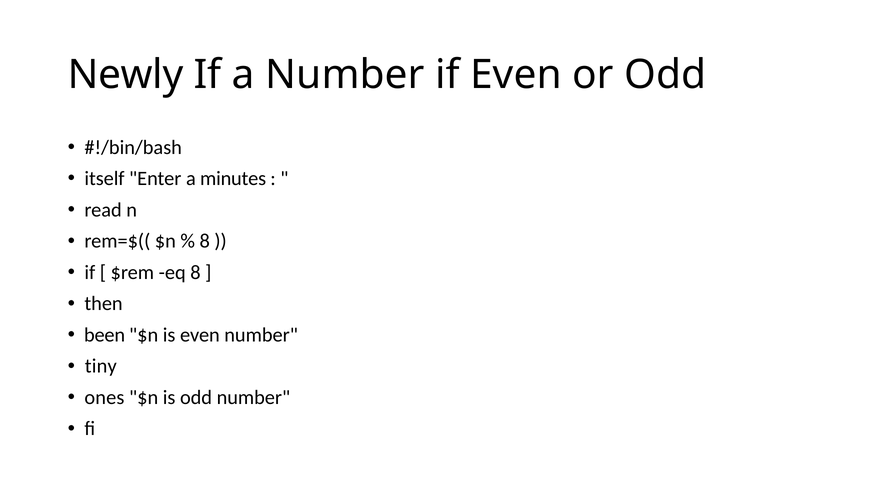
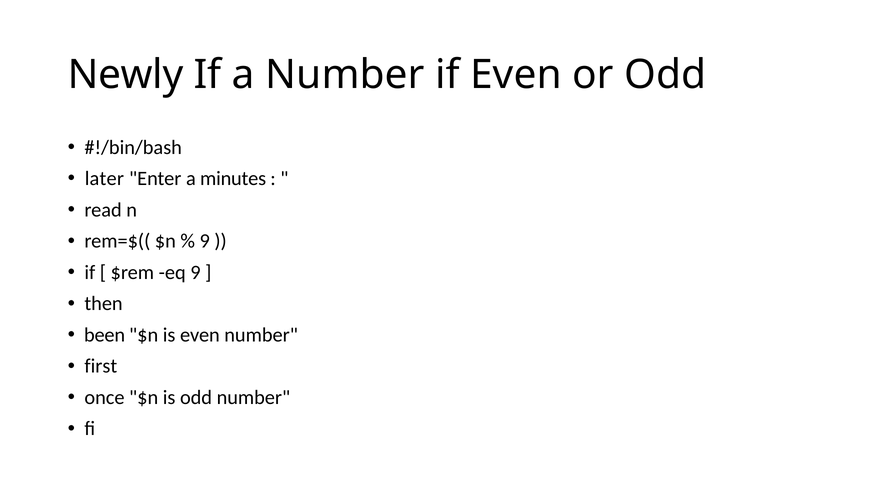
itself: itself -> later (104, 179)
8: 8 -> 9 (205, 241)
eq 8: 8 -> 9 (195, 272)
tiny: tiny -> first (101, 366)
ones: ones -> once (104, 397)
